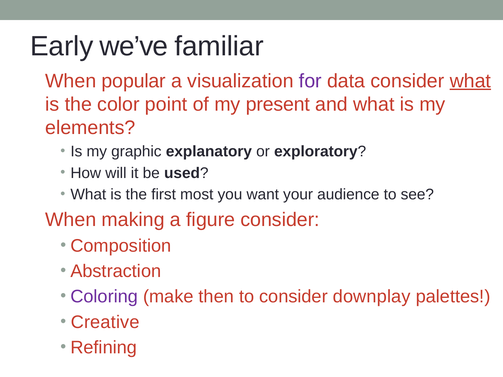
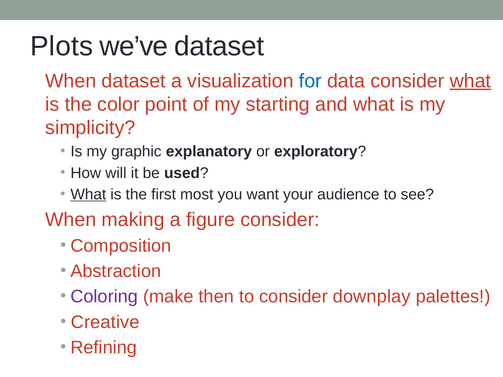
Early: Early -> Plots (62, 46)
we’ve familiar: familiar -> dataset (219, 46)
When popular: popular -> dataset (134, 81)
for colour: purple -> blue (310, 81)
present: present -> starting (278, 104)
elements: elements -> simplicity (90, 128)
What underline: none -> present (88, 195)
